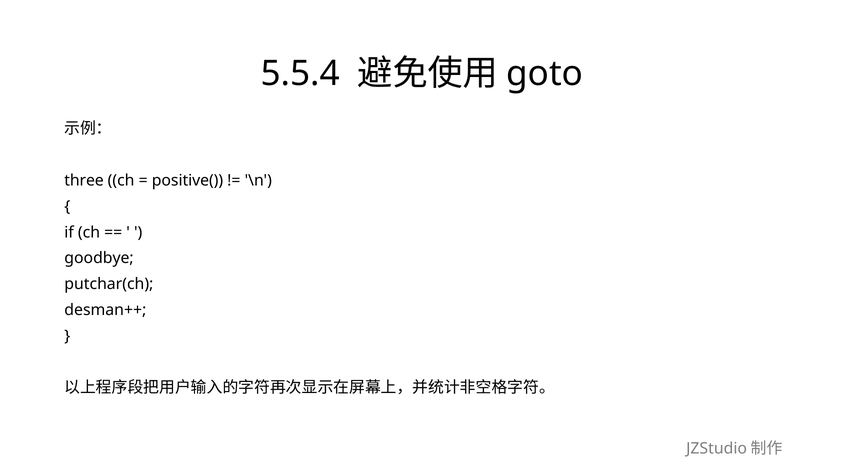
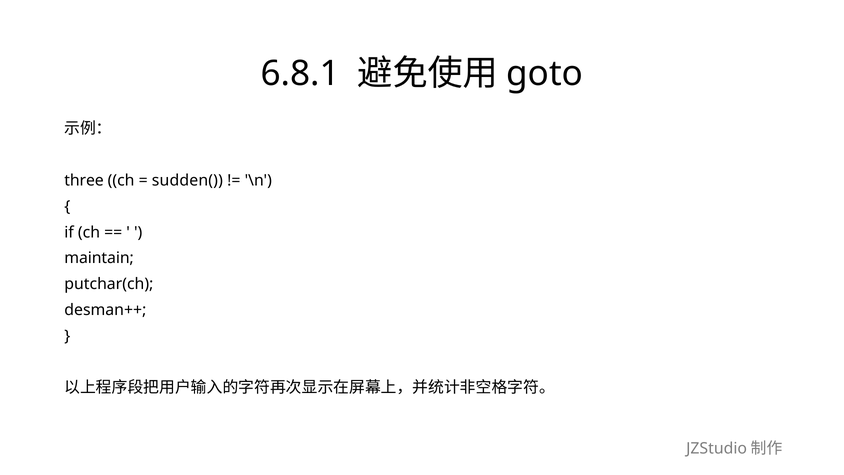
5.5.4: 5.5.4 -> 6.8.1 (300, 73)
positive(: positive( -> sudden( (187, 180)
goodbye: goodbye -> maintain (99, 258)
